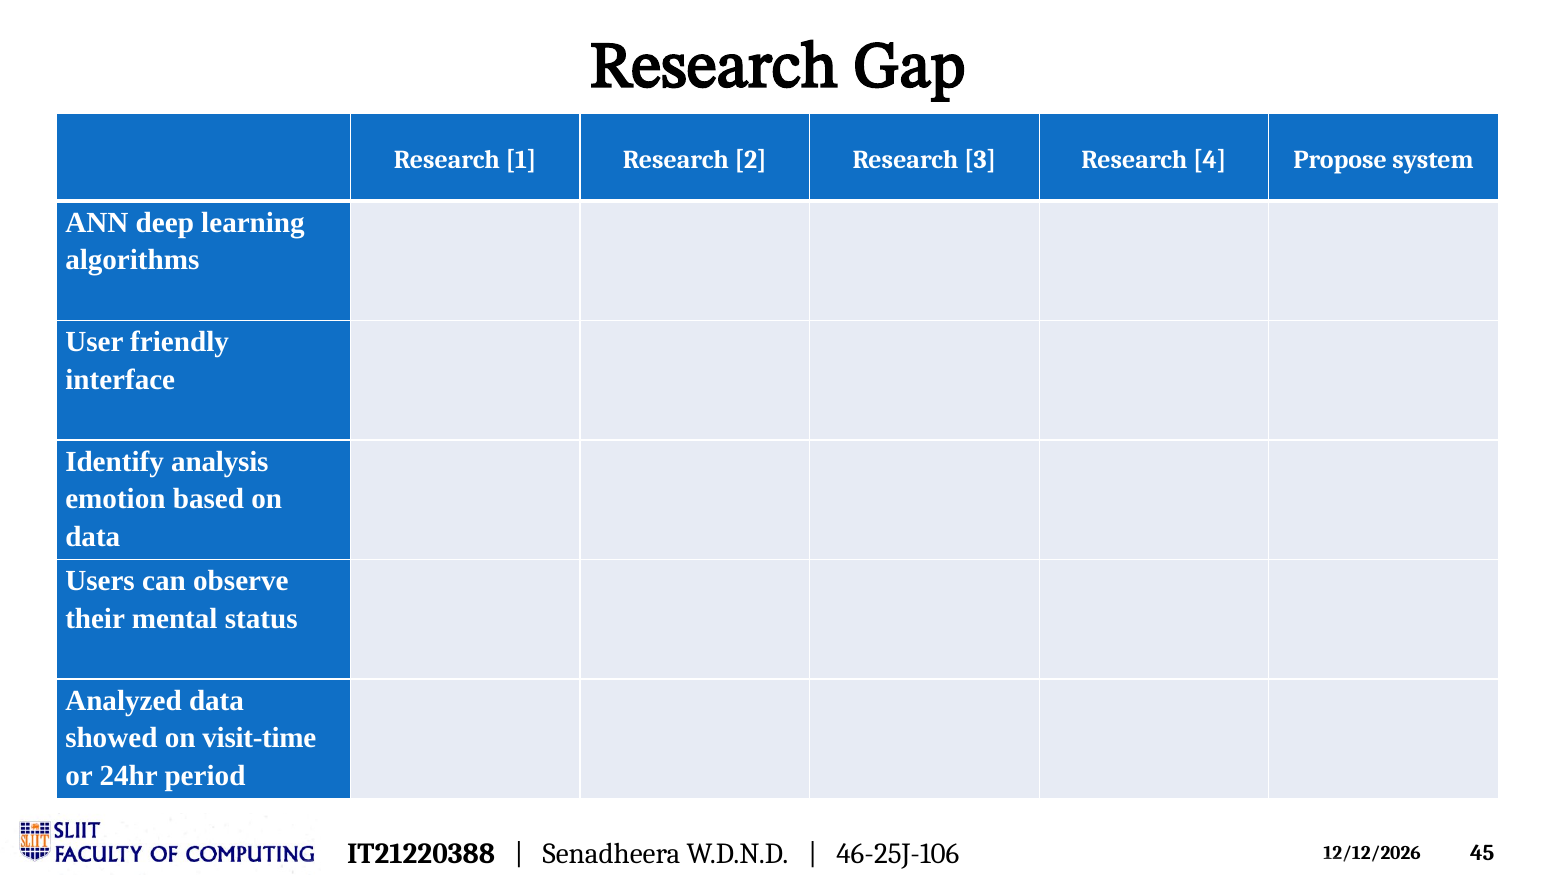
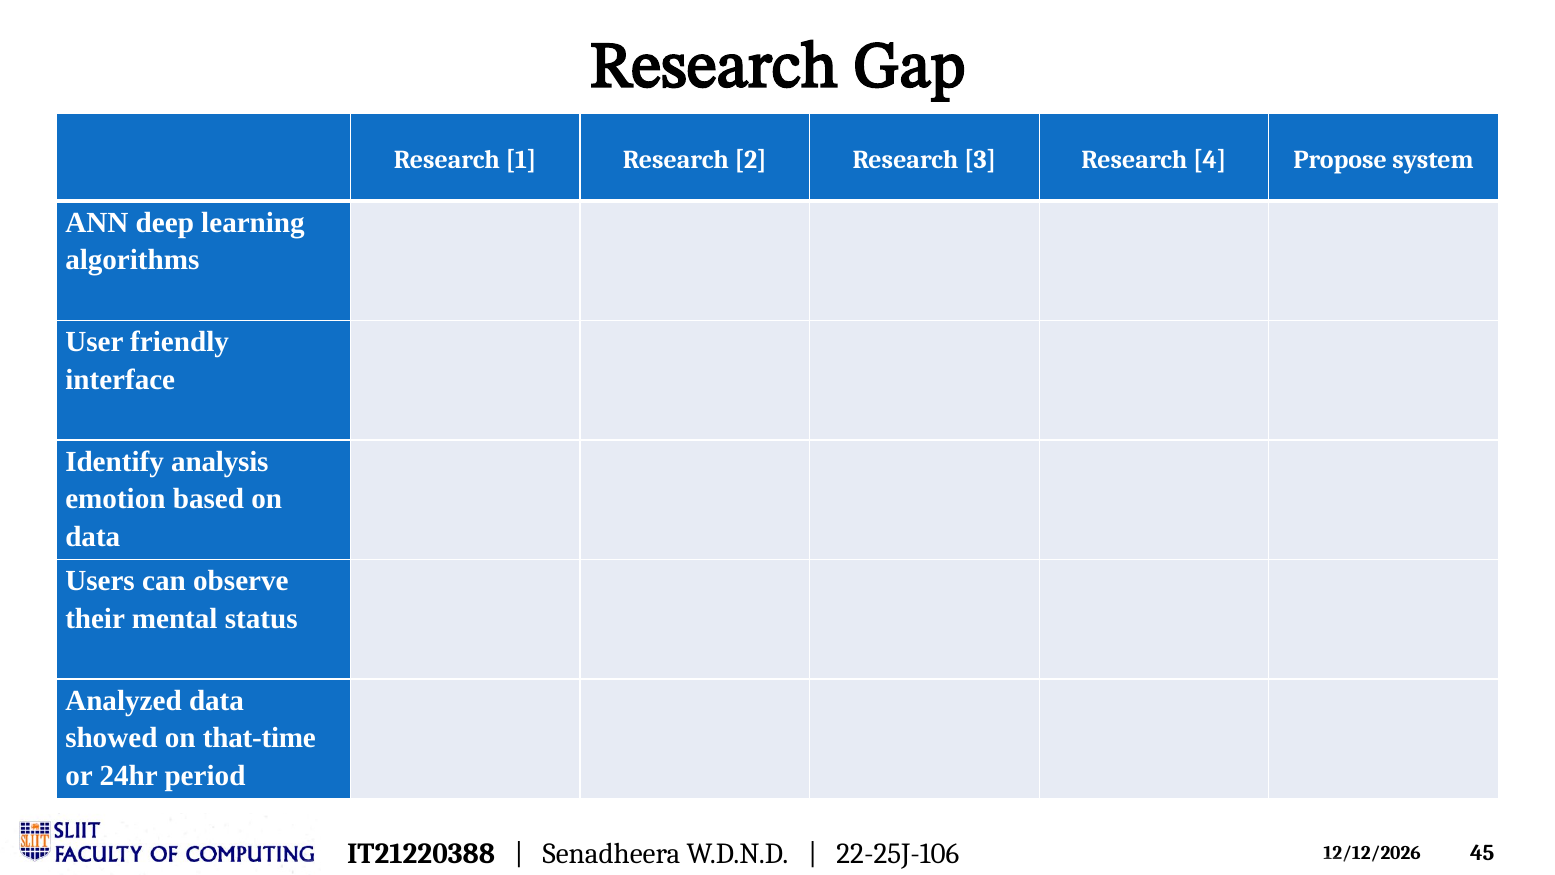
visit-time: visit-time -> that-time (259, 738)
46-25J-106: 46-25J-106 -> 22-25J-106 (898, 853)
